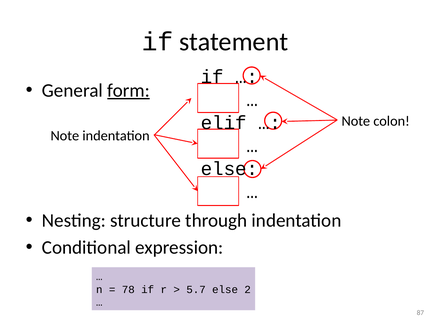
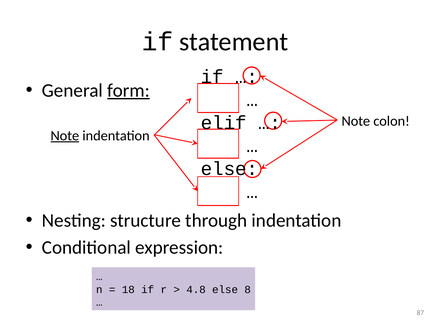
Note underline: none -> present (65, 135)
78: 78 -> 18 (128, 289)
5.7: 5.7 -> 4.8 (196, 289)
2: 2 -> 8 (248, 289)
